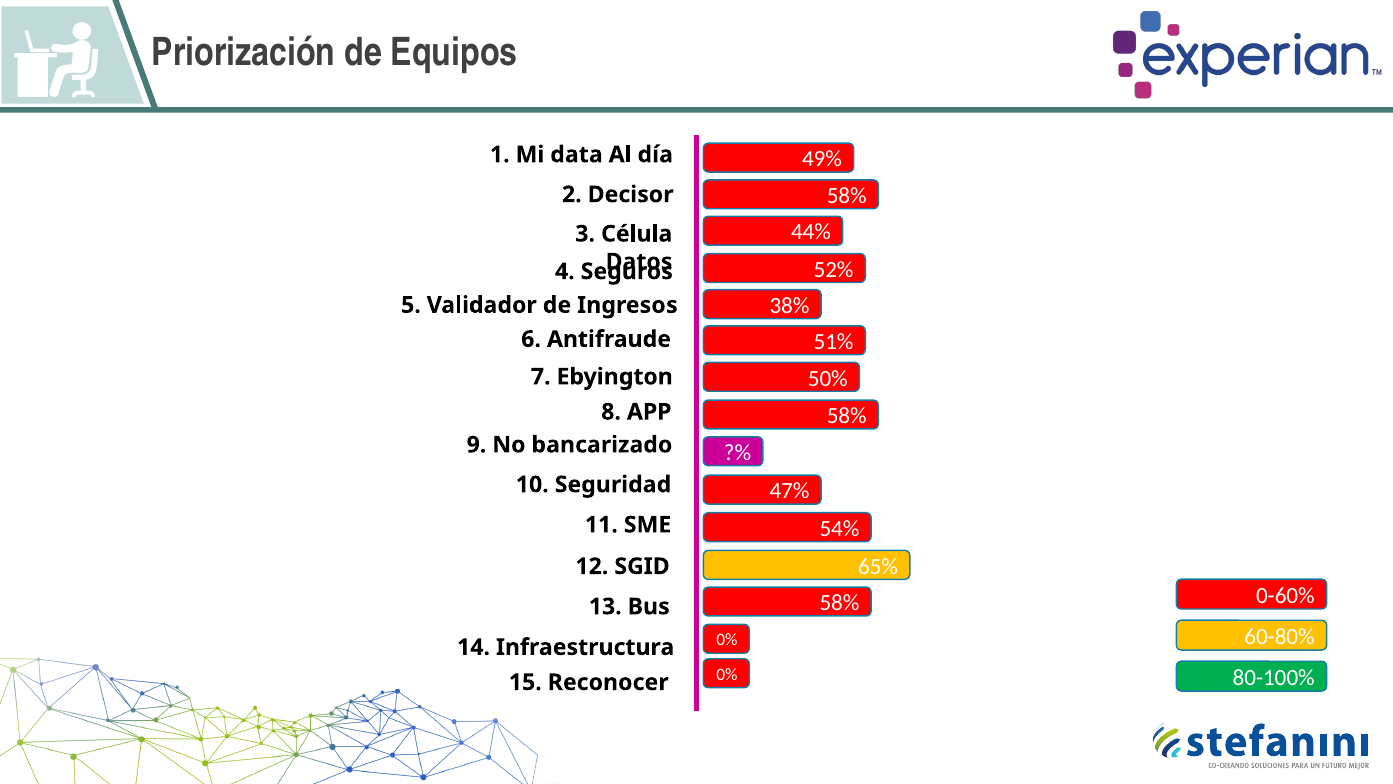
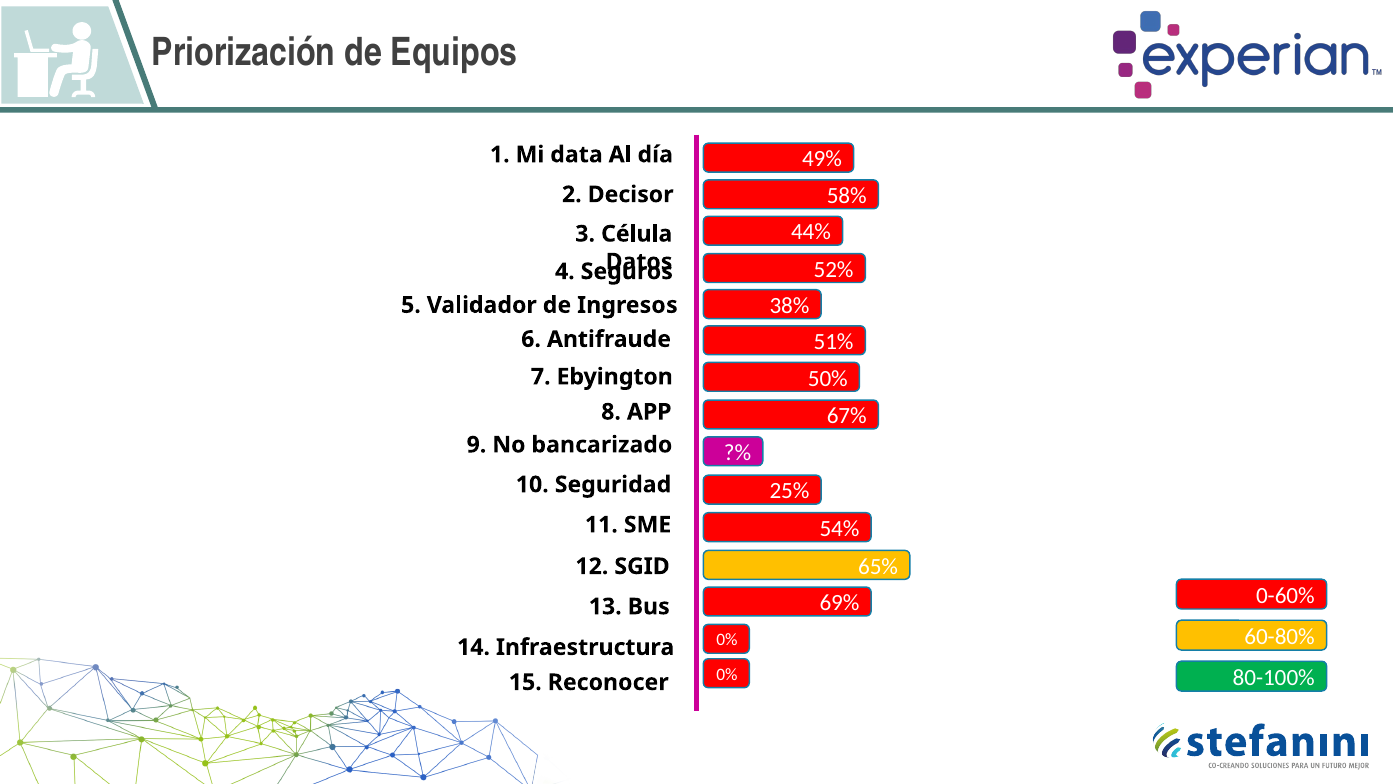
58%: 58% -> 67% (847, 416)
47%: 47% -> 25% (789, 491)
58%: 58% -> 69% (840, 603)
